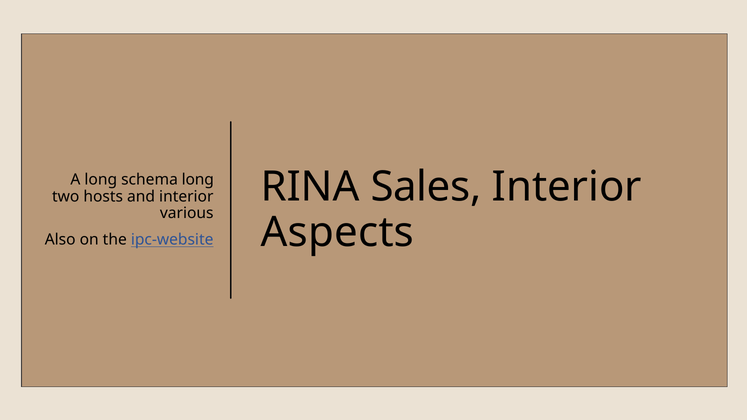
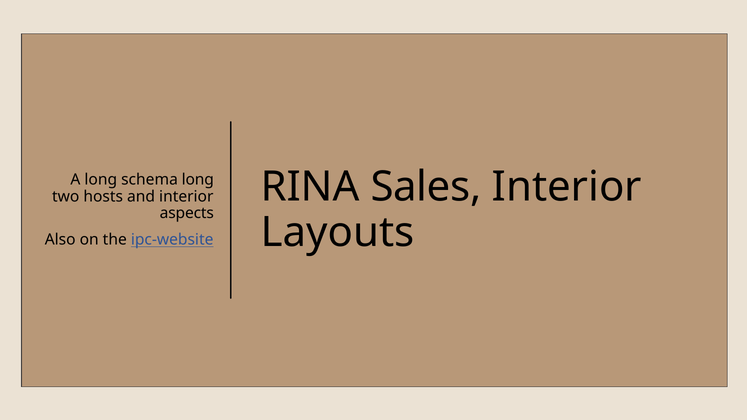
various: various -> aspects (187, 213)
Aspects: Aspects -> Layouts (337, 233)
